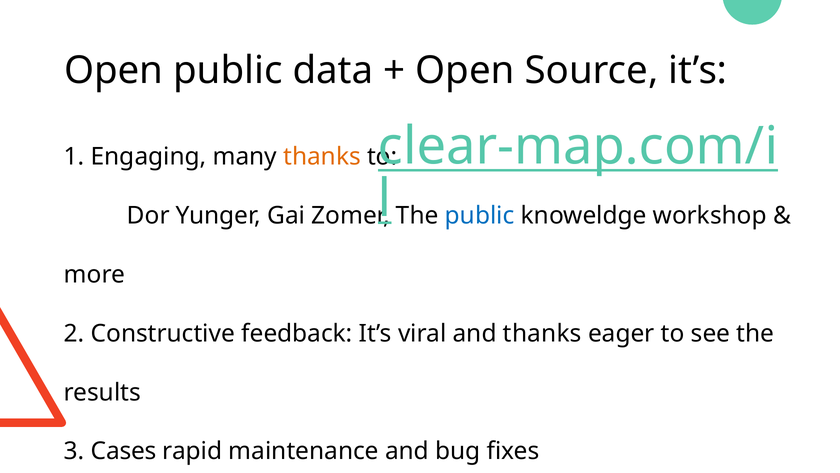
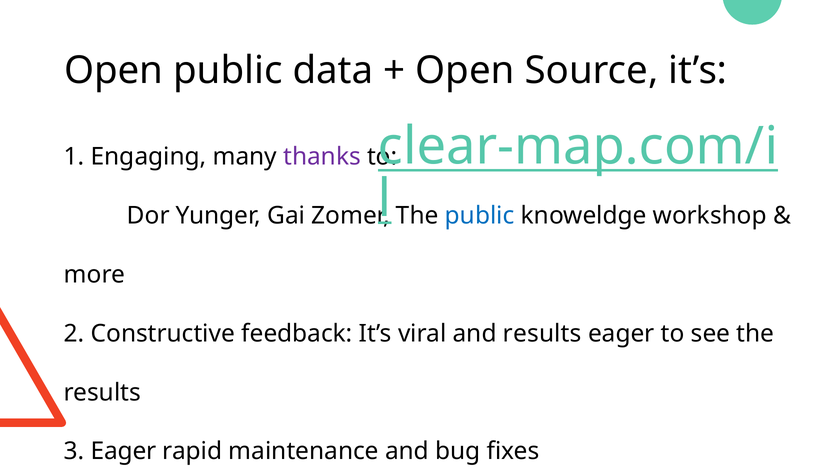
thanks colour: orange -> purple (322, 157)
and thanks: thanks -> results (542, 333)
3 Cases: Cases -> Eager (124, 451)
